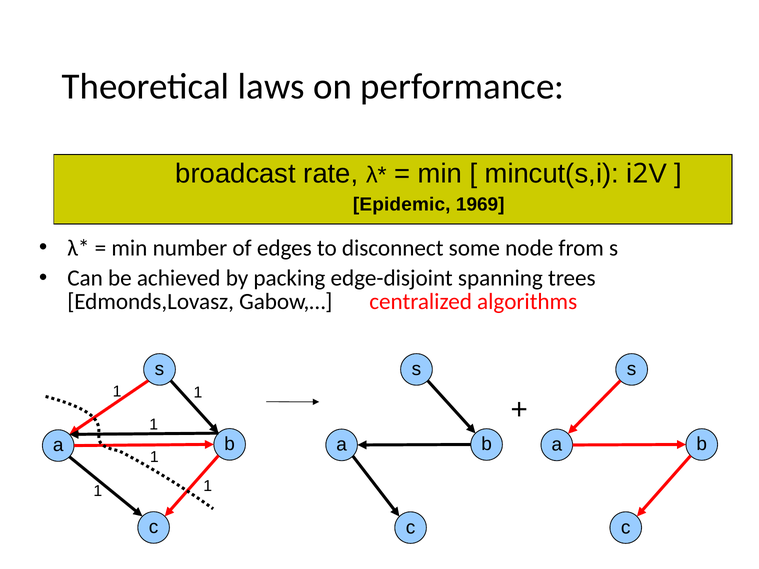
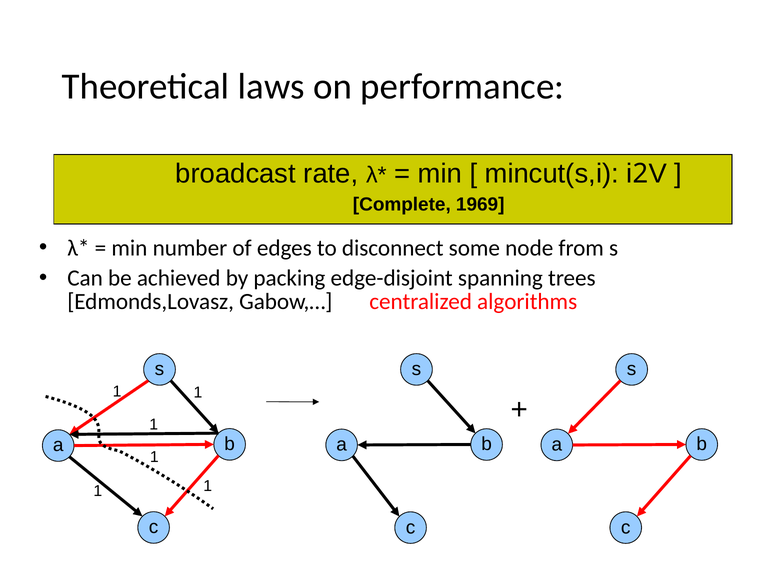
Epidemic: Epidemic -> Complete (402, 205)
